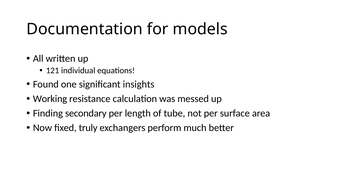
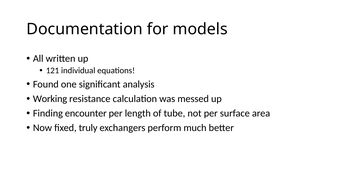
insights: insights -> analysis (139, 84)
secondary: secondary -> encounter (86, 113)
